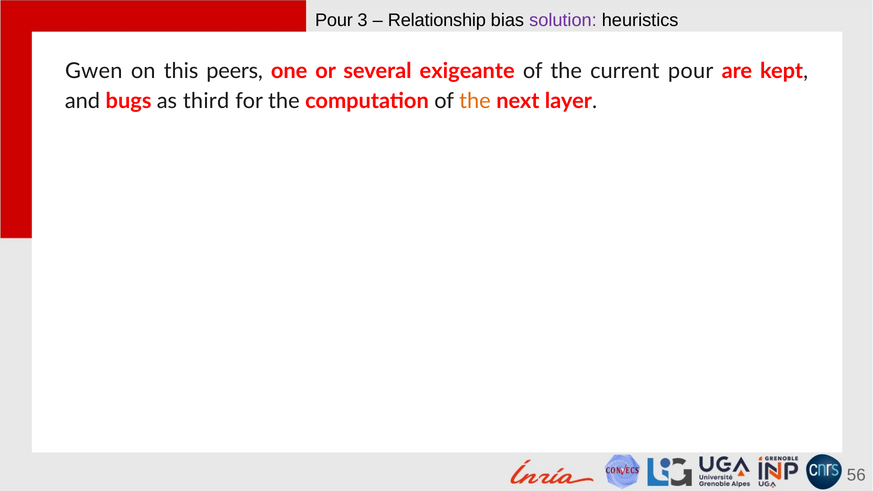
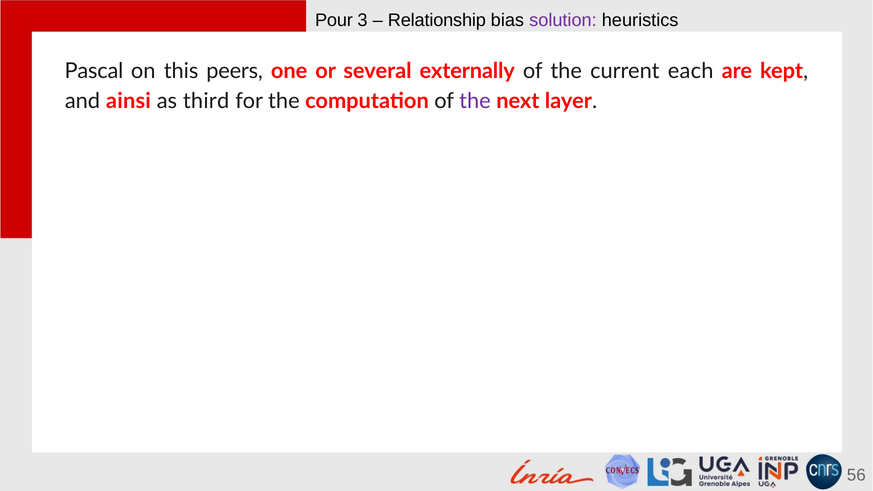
Gwen: Gwen -> Pascal (94, 71)
exigeante: exigeante -> externally (467, 71)
current pour: pour -> each (691, 71)
bugs: bugs -> ainsi (128, 101)
the colour: orange -> purple (475, 101)
